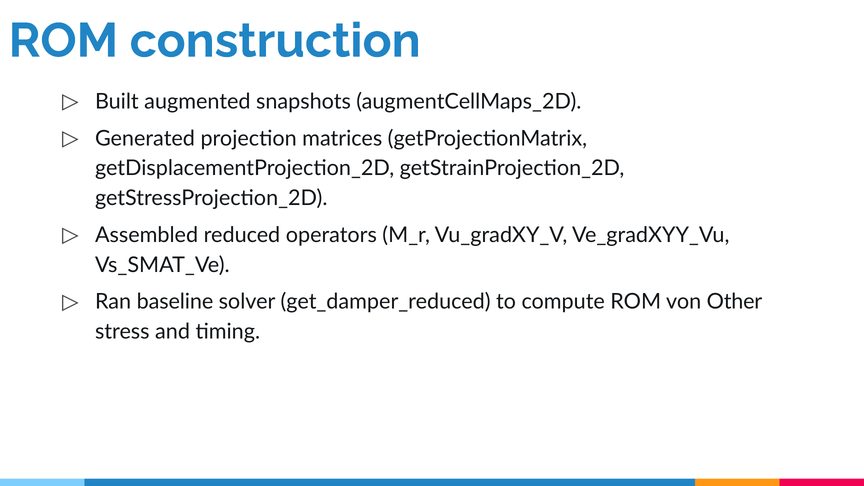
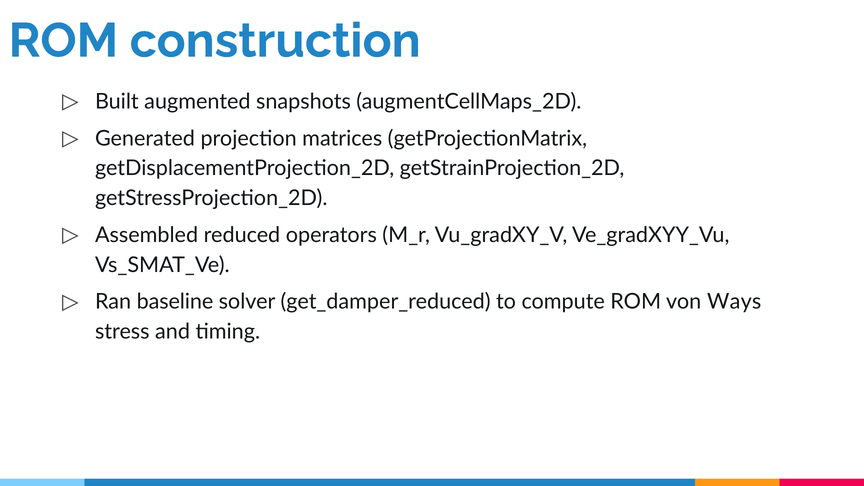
Other: Other -> Ways (734, 302)
